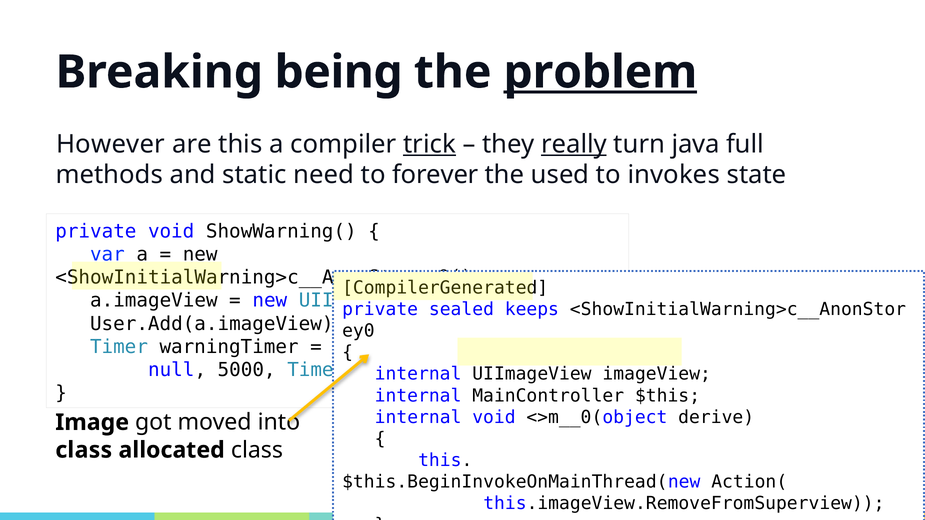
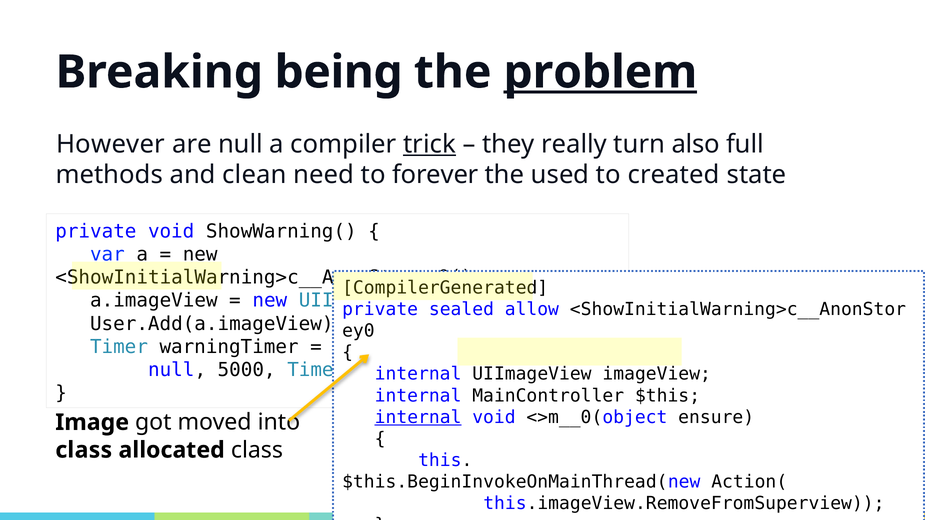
are this: this -> null (240, 144)
really underline: present -> none (574, 144)
java: java -> also (696, 144)
static: static -> clean (254, 175)
invokes: invokes -> created (674, 175)
keeps: keeps -> allow (532, 309)
internal underline: none -> present (418, 417)
derive: derive -> ensure (716, 417)
